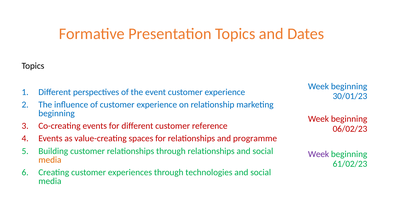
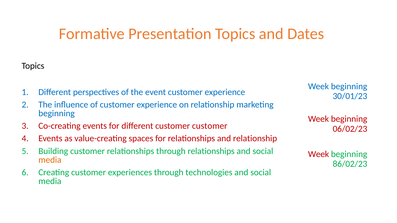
customer reference: reference -> customer (210, 126)
and programme: programme -> relationship (255, 139)
Week colour: purple -> red (319, 154)
61/02/23: 61/02/23 -> 86/02/23 (350, 164)
